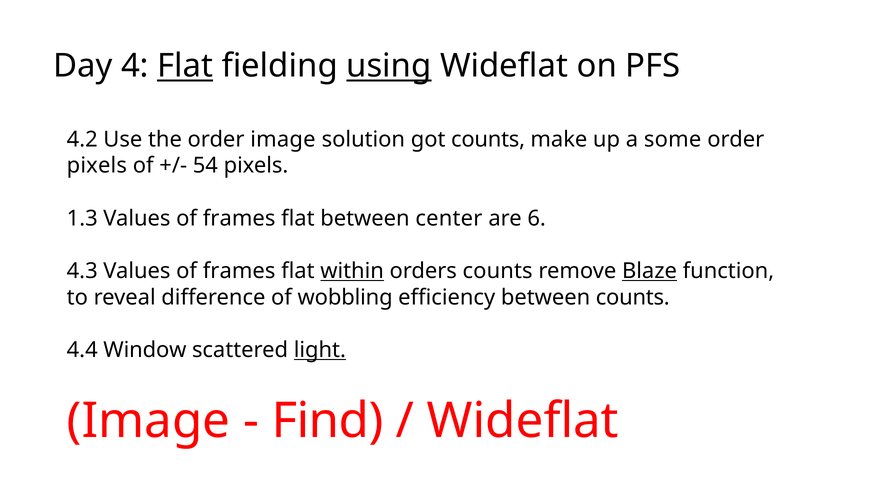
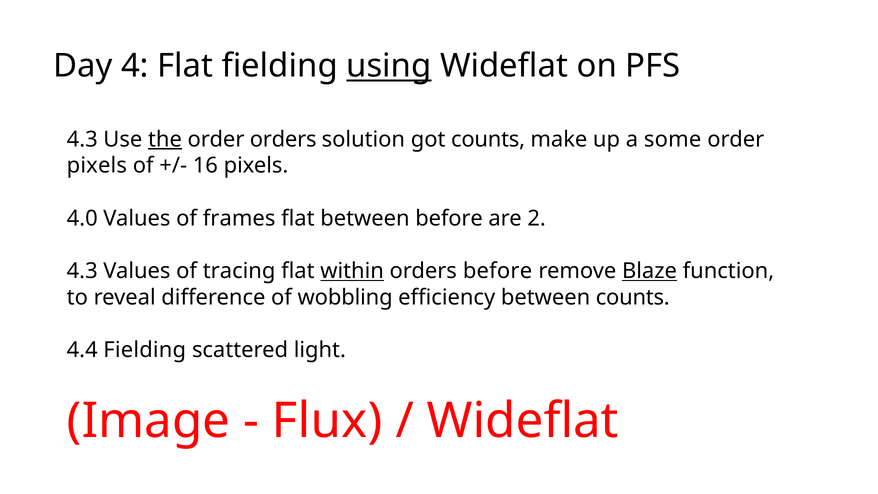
Flat underline: present -> none (185, 66)
4.2: 4.2 -> 4.3 (82, 139)
the underline: none -> present (165, 139)
order image: image -> orders (283, 139)
54: 54 -> 16 (205, 166)
1.3: 1.3 -> 4.0 (82, 218)
between center: center -> before (449, 218)
6: 6 -> 2 (537, 218)
4.3 Values of frames: frames -> tracing (239, 271)
orders counts: counts -> before (498, 271)
4.4 Window: Window -> Fielding (145, 350)
light underline: present -> none (320, 350)
Find: Find -> Flux (327, 421)
